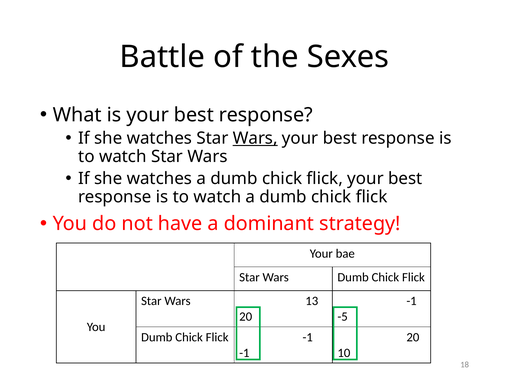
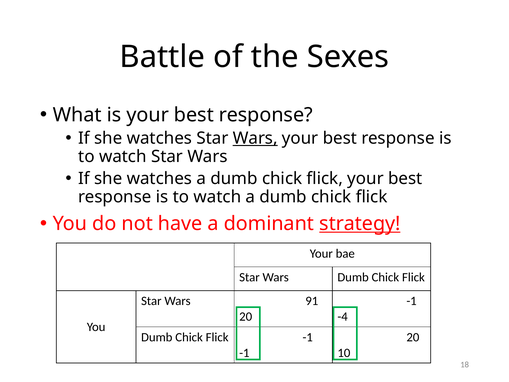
strategy underline: none -> present (360, 224)
13: 13 -> 91 (312, 301)
-5: -5 -> -4 (343, 316)
